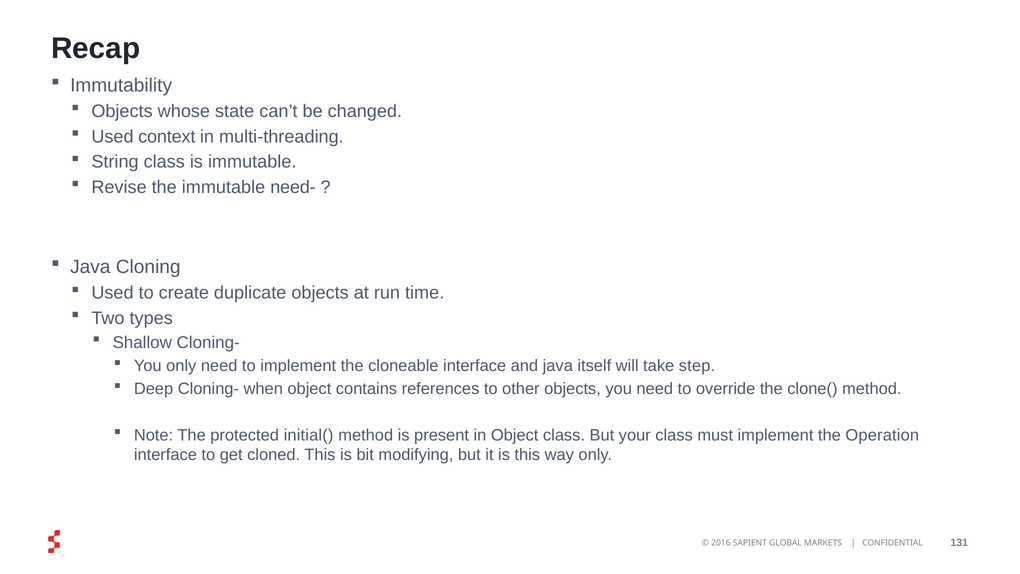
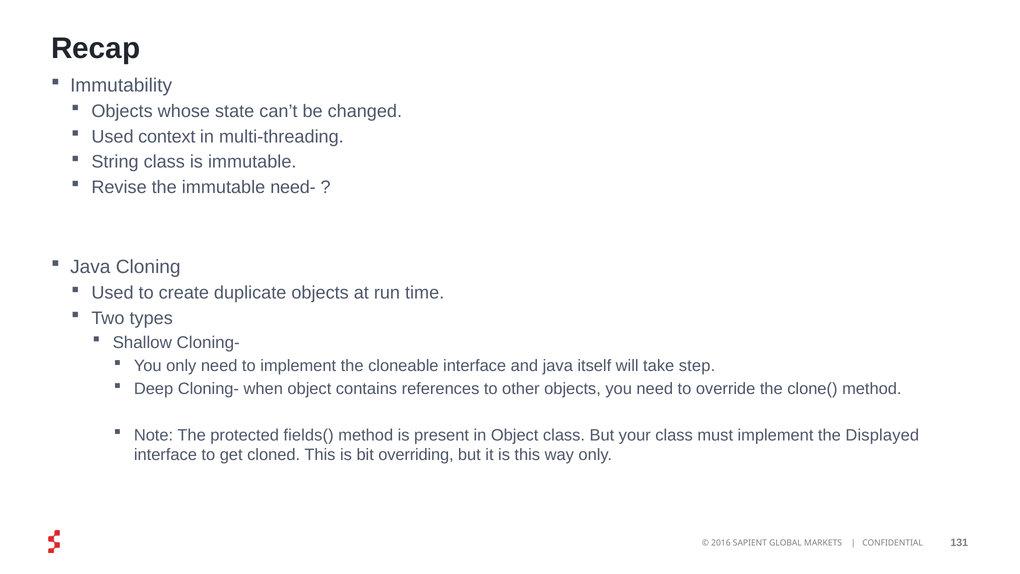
initial(: initial( -> fields( (309, 435)
Operation: Operation -> Displayed (882, 435)
modifying: modifying -> overriding (416, 455)
